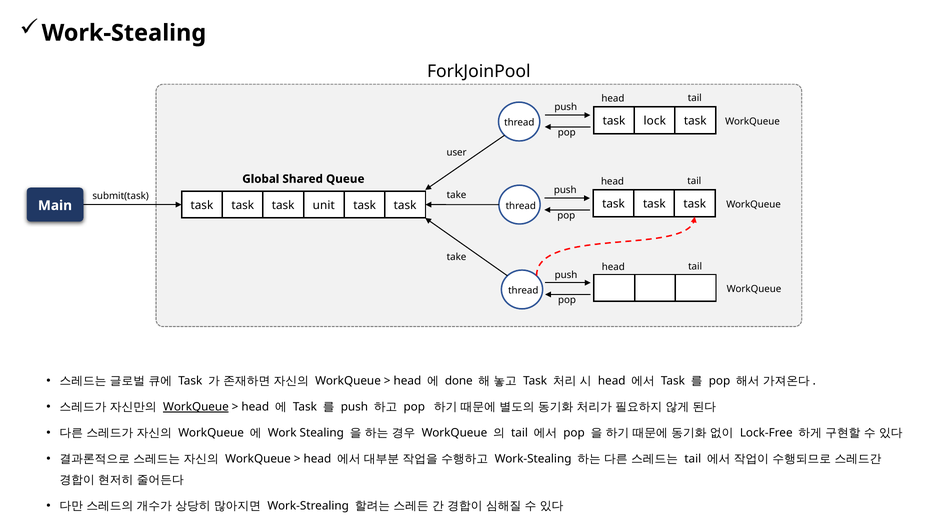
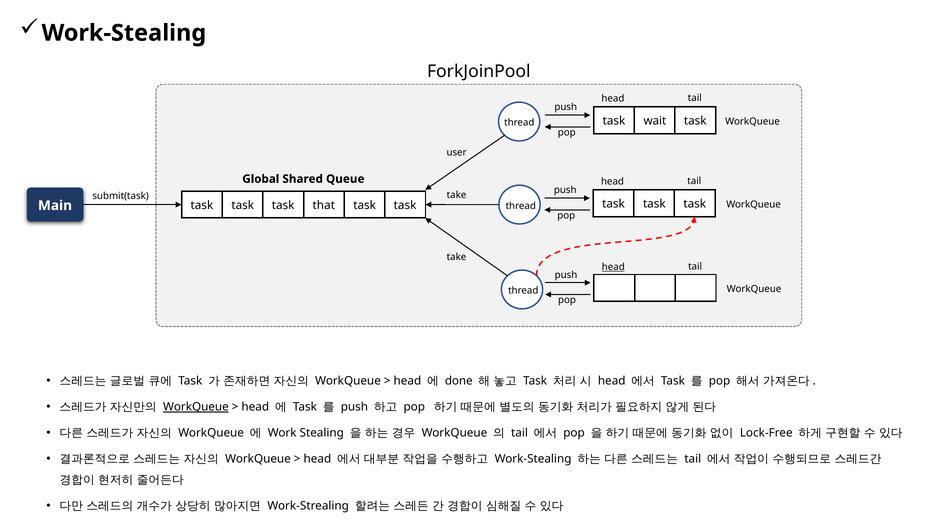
lock: lock -> wait (655, 121)
unit: unit -> that (324, 206)
head underline: none -> present (613, 267)
